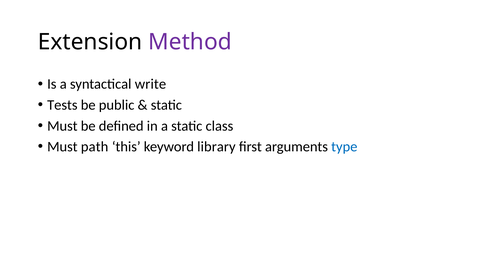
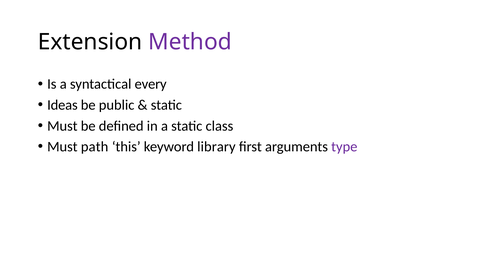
write: write -> every (151, 84)
Tests: Tests -> Ideas (62, 105)
type colour: blue -> purple (344, 147)
